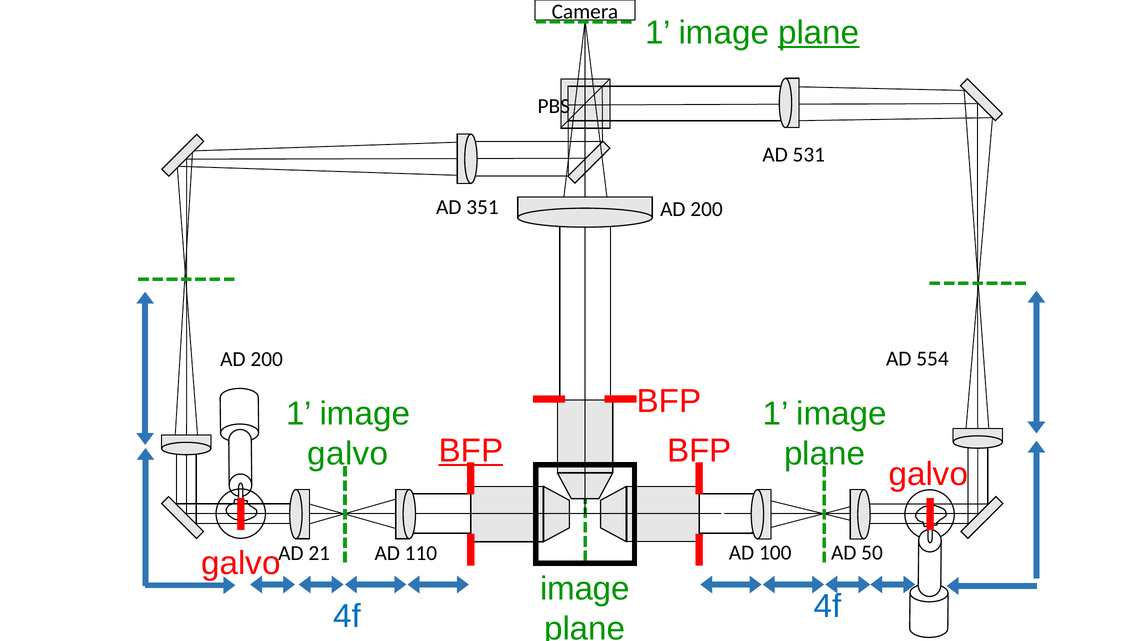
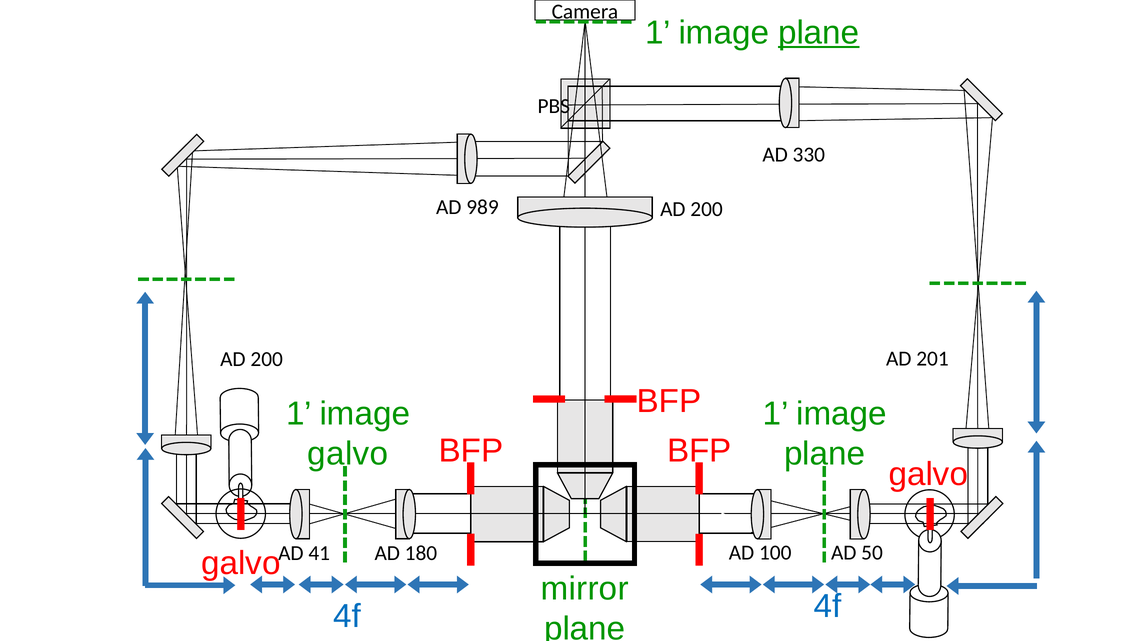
531: 531 -> 330 (809, 155)
351: 351 -> 989 (482, 207)
554: 554 -> 201 (933, 359)
BFP underline: present -> none (471, 451)
21: 21 -> 41 (319, 553)
110: 110 -> 180 (421, 553)
image: image -> mirror (585, 589)
